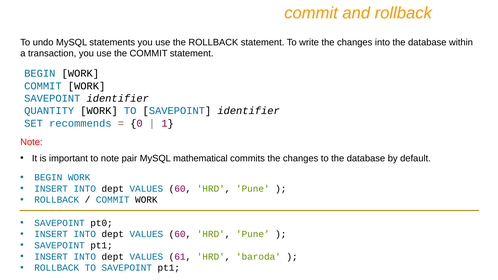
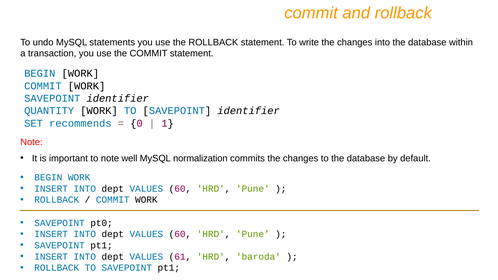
pair: pair -> well (129, 158)
mathematical: mathematical -> normalization (200, 158)
